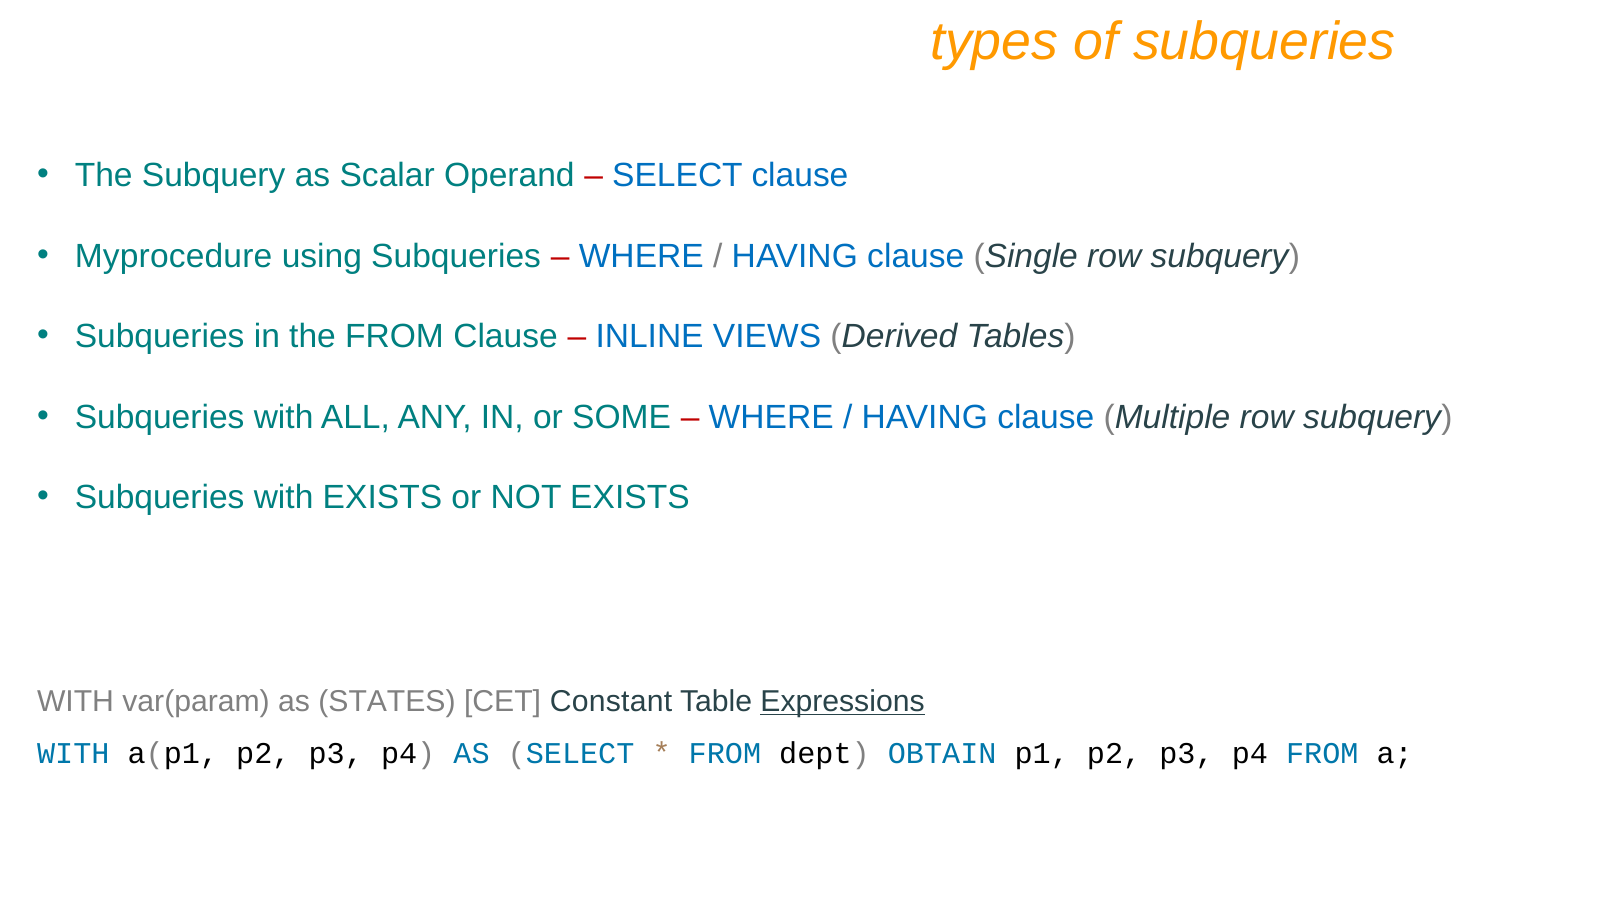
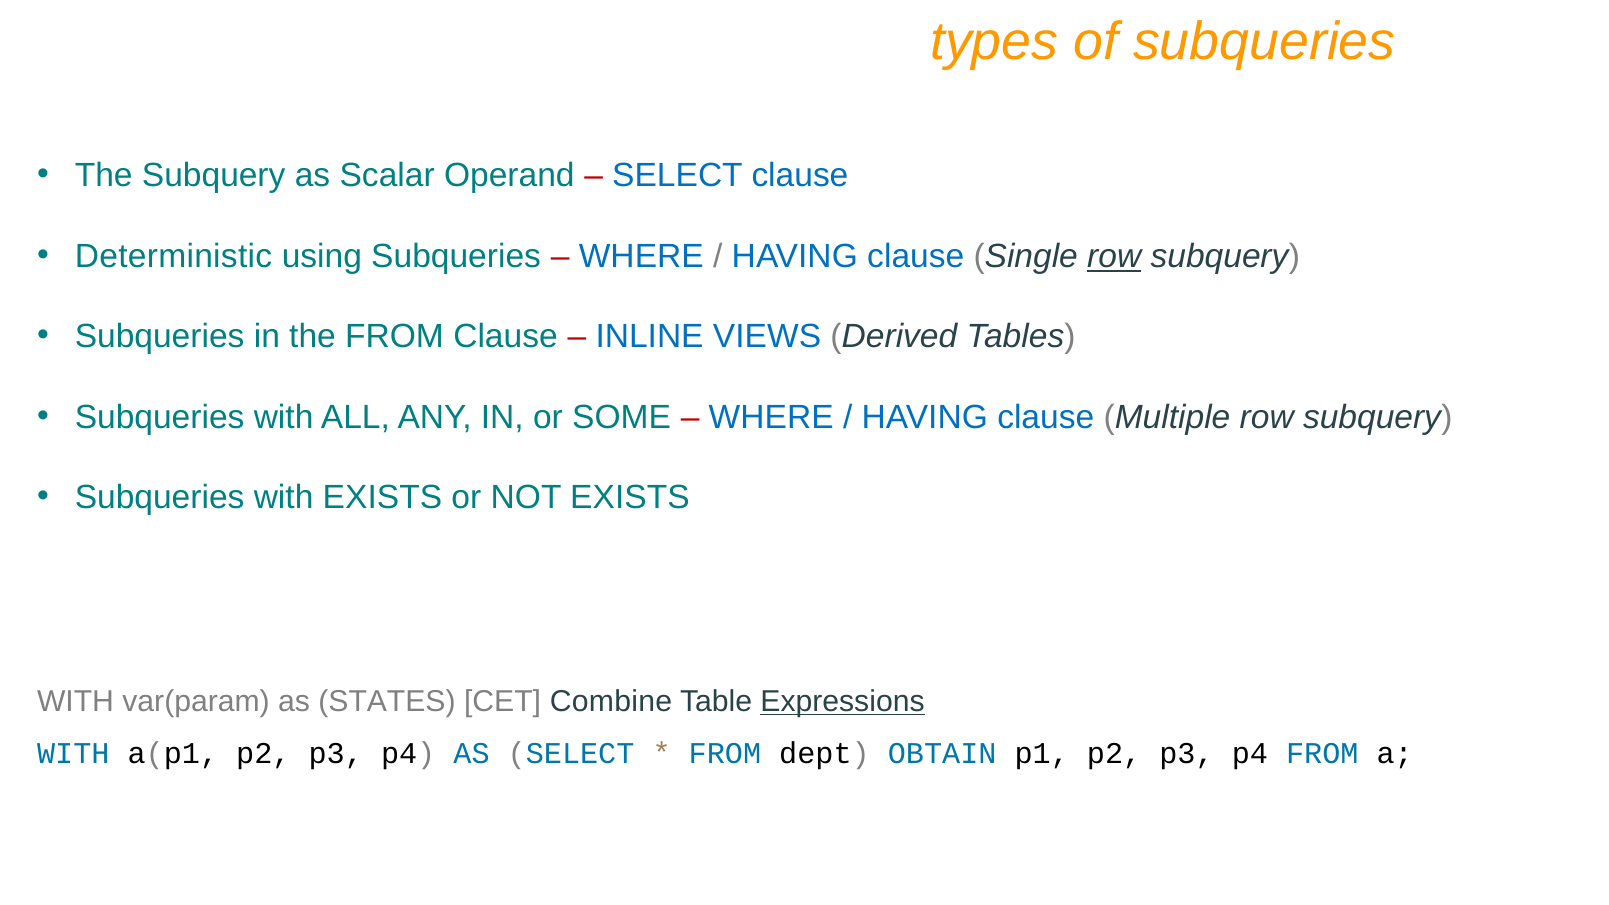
Myprocedure: Myprocedure -> Deterministic (173, 256)
row underline: none -> present (1114, 256)
Constant: Constant -> Combine (611, 702)
